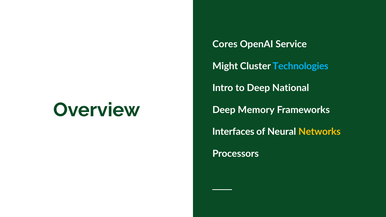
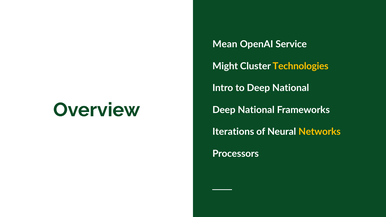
Cores: Cores -> Mean (225, 44)
Technologies colour: light blue -> yellow (301, 66)
Memory: Memory -> National (256, 110)
Interfaces: Interfaces -> Iterations (233, 132)
